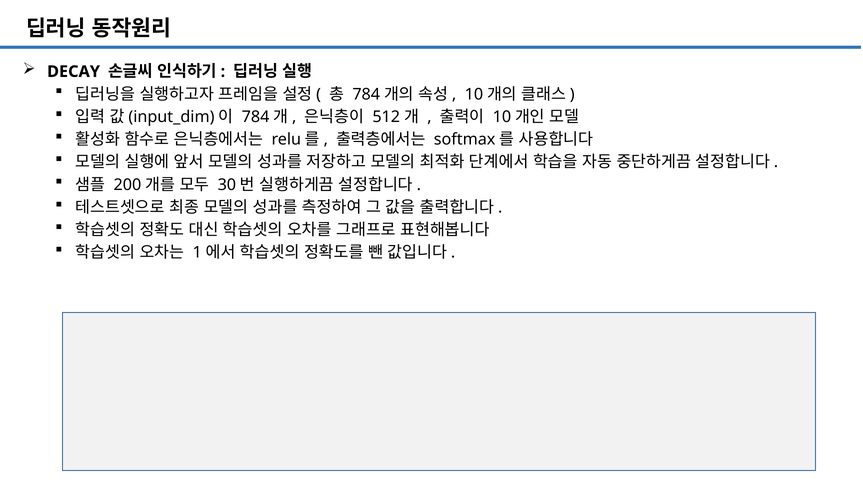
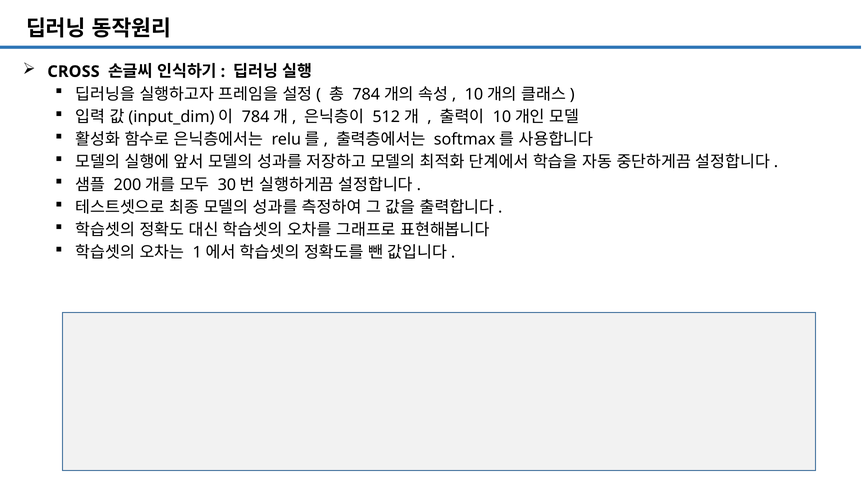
DECAY: DECAY -> CROSS (73, 72)
